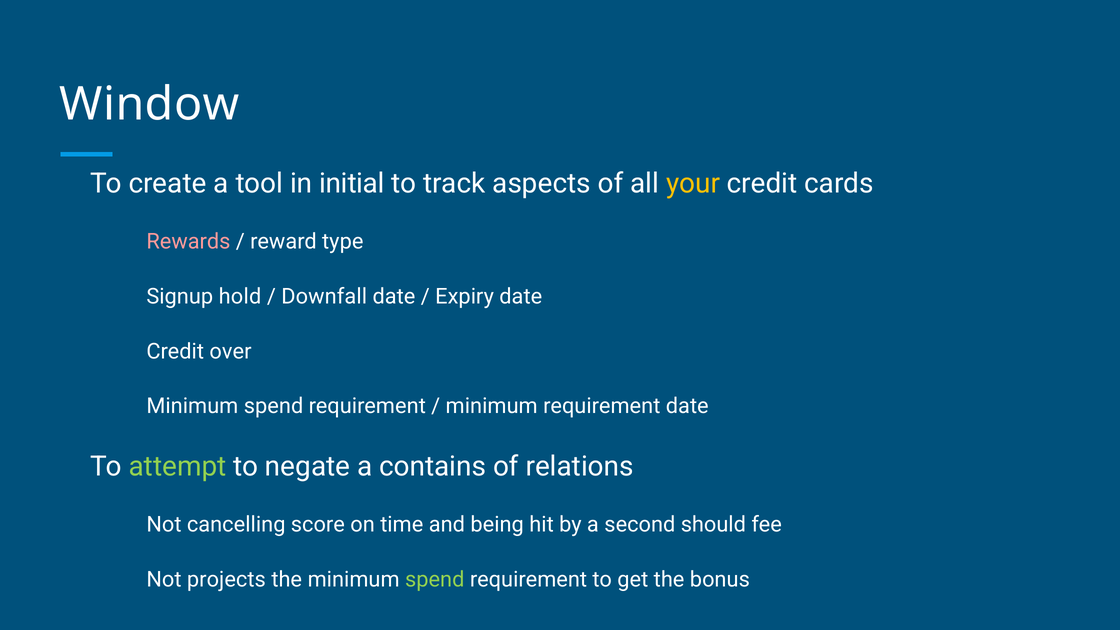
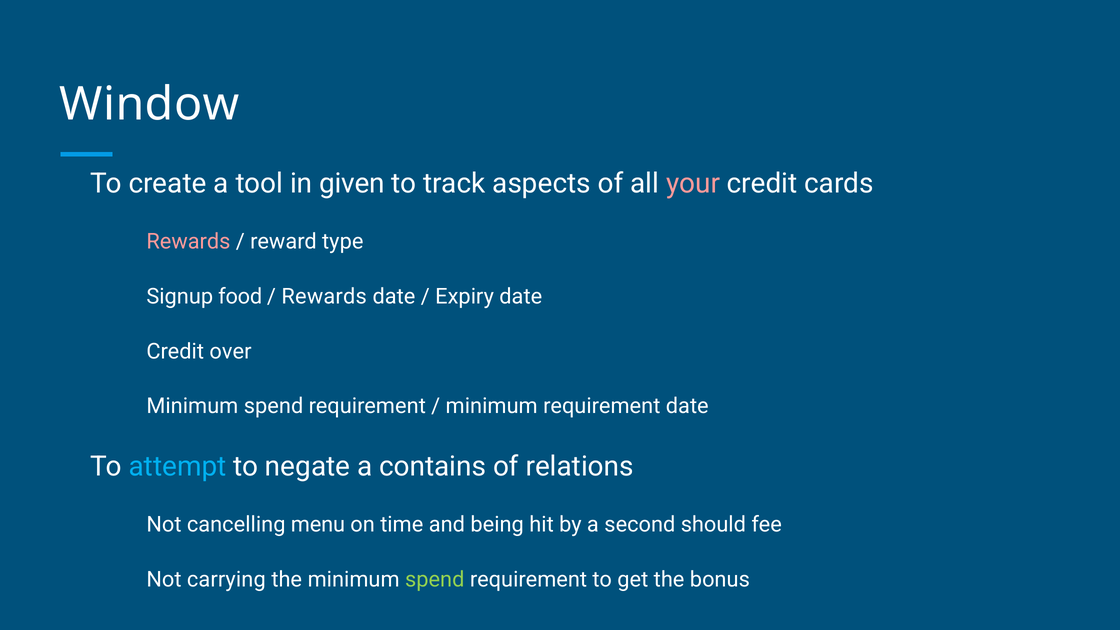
initial: initial -> given (352, 183)
your colour: yellow -> pink (693, 183)
hold: hold -> food (240, 296)
Downfall: Downfall -> Rewards (324, 296)
attempt colour: light green -> light blue (178, 466)
score: score -> menu (318, 525)
projects: projects -> carrying (226, 580)
